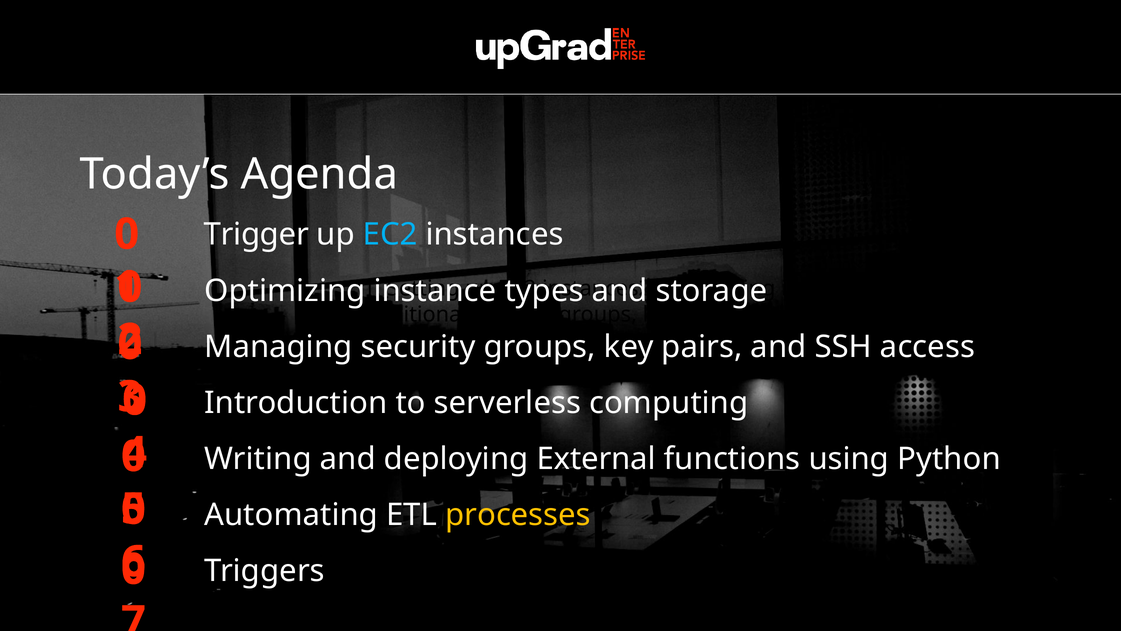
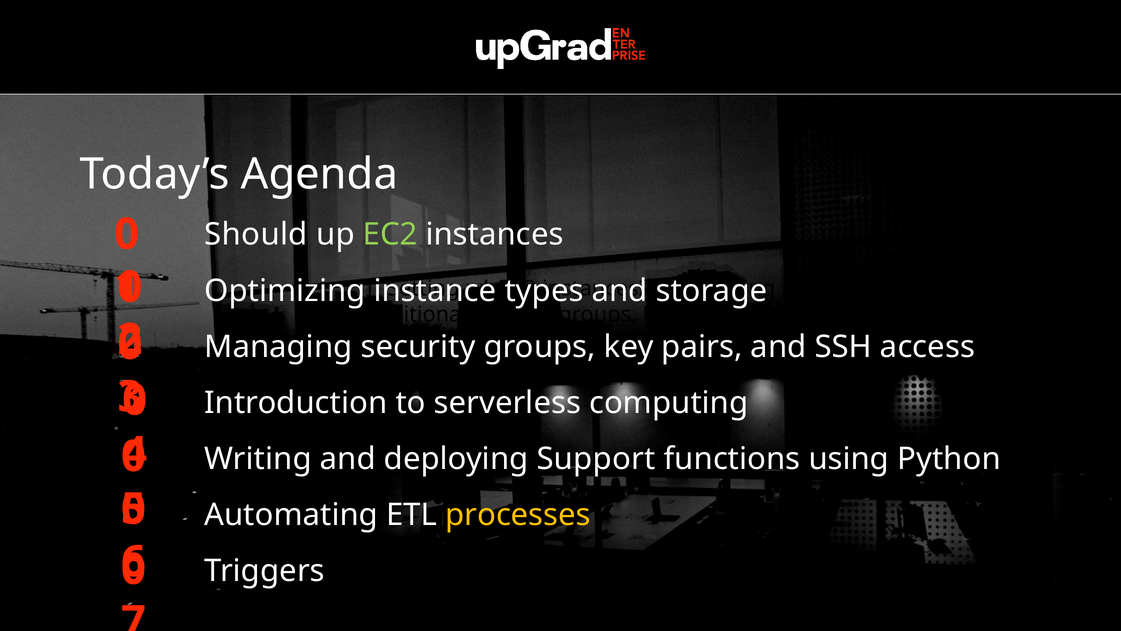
Trigger: Trigger -> Should (256, 234)
EC2 colour: light blue -> light green (390, 234)
External: External -> Support (596, 459)
